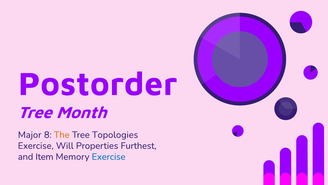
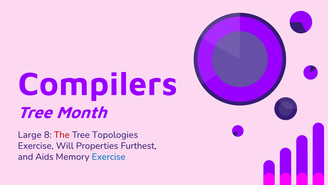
Postorder: Postorder -> Compilers (98, 84)
Major: Major -> Large (30, 134)
The colour: orange -> red (62, 134)
Item: Item -> Aids (44, 156)
